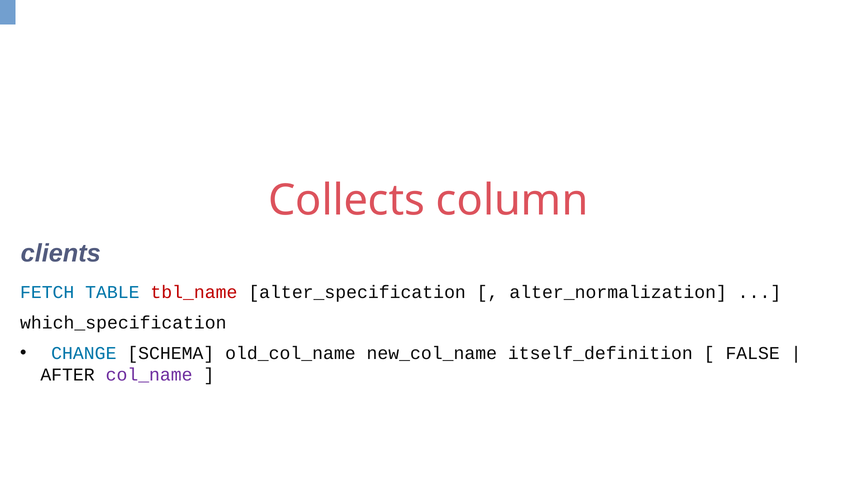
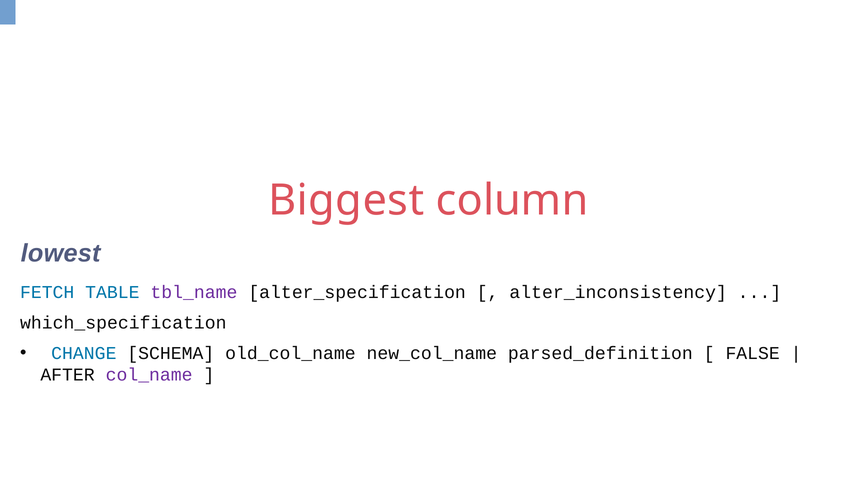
Collects: Collects -> Biggest (346, 200)
clients: clients -> lowest (61, 253)
tbl_name colour: red -> purple (194, 293)
alter_normalization: alter_normalization -> alter_inconsistency (618, 293)
itself_definition: itself_definition -> parsed_definition (600, 353)
